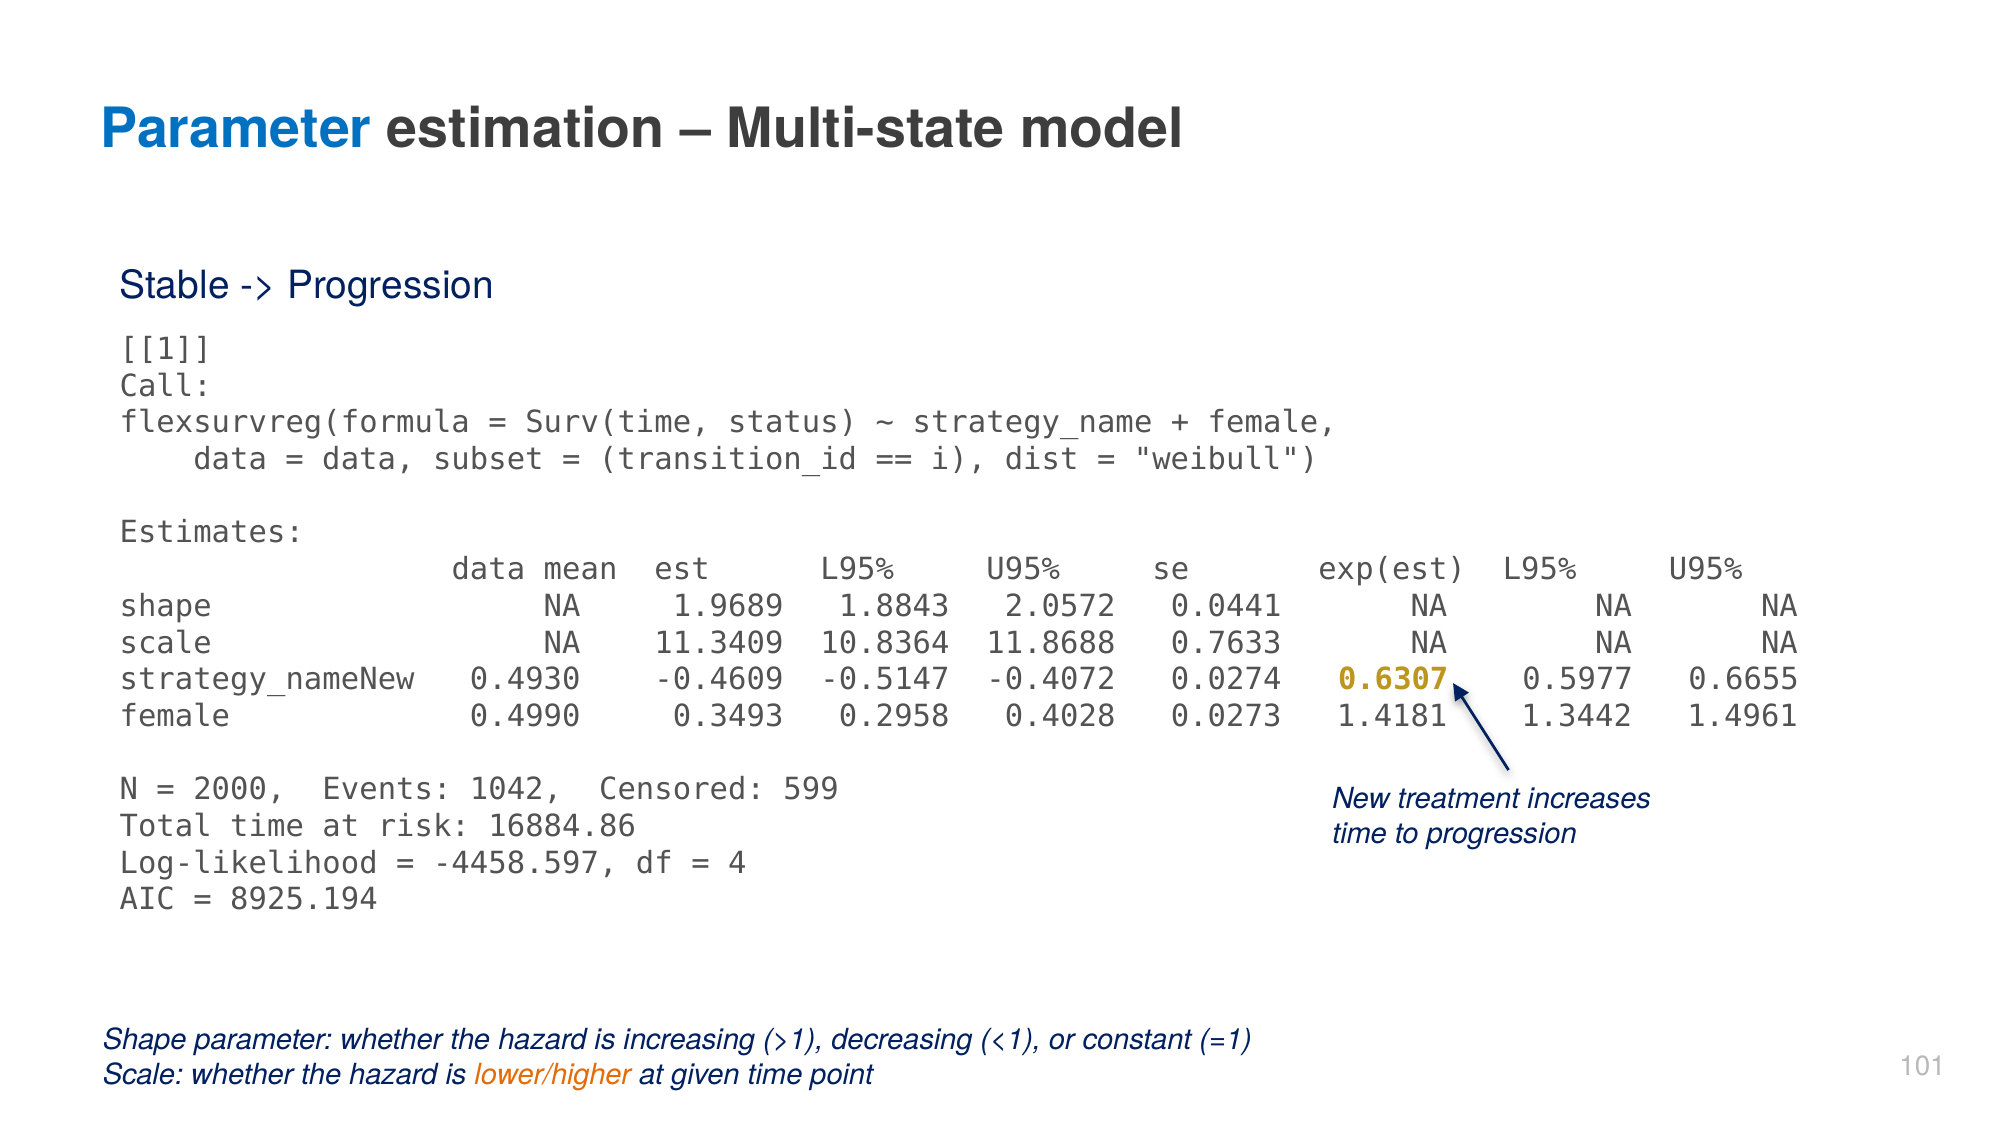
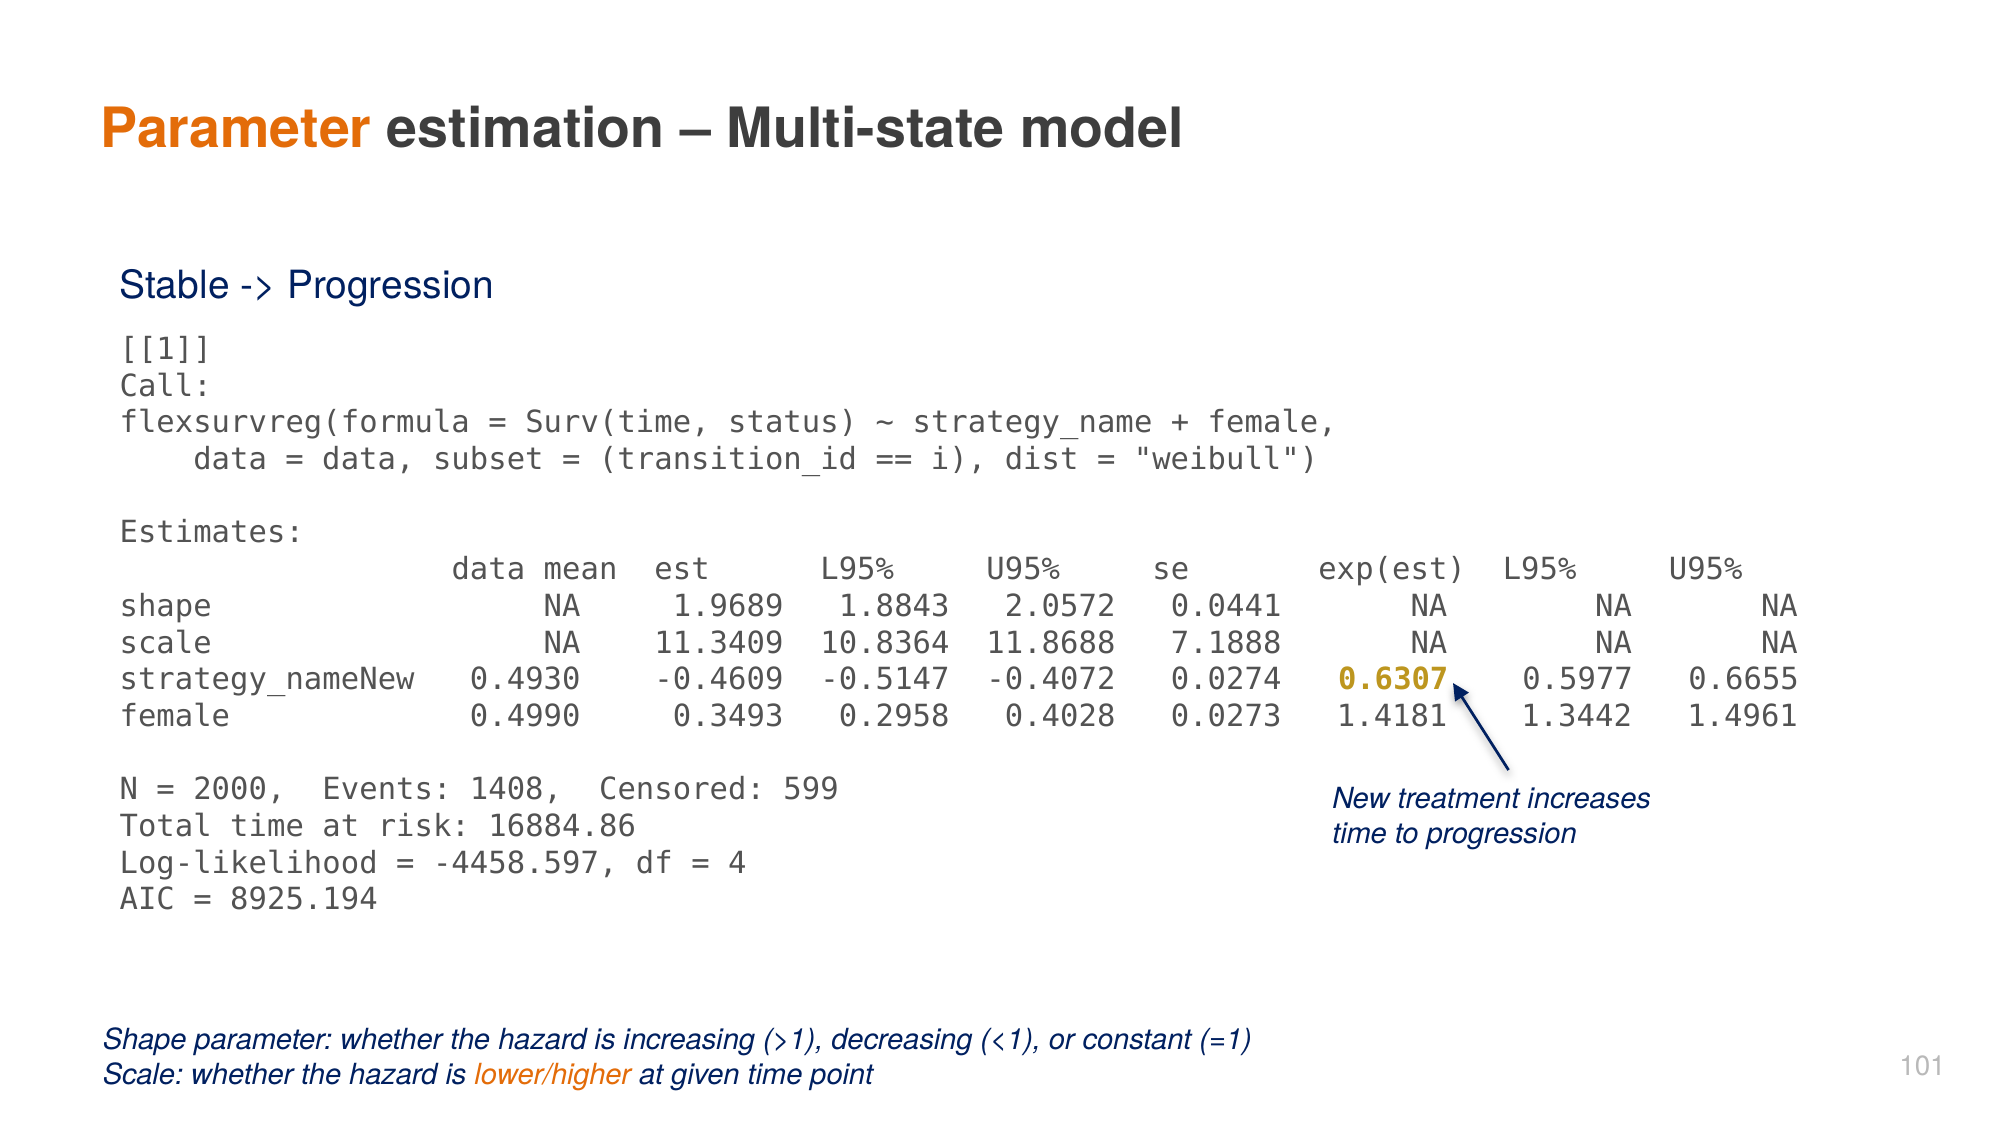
Parameter colour: blue -> orange (236, 129)
0.7633: 0.7633 -> 7.1888 (1226, 643)
1042: 1042 -> 1408 (516, 790)
